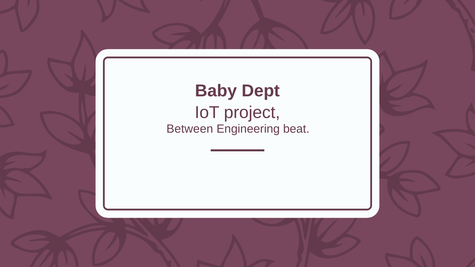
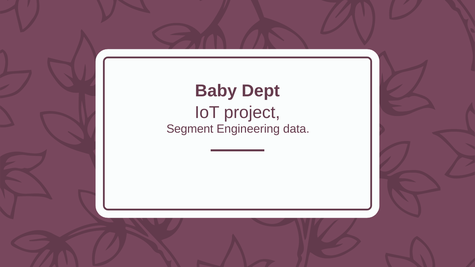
Between: Between -> Segment (190, 129)
beat: beat -> data (296, 129)
